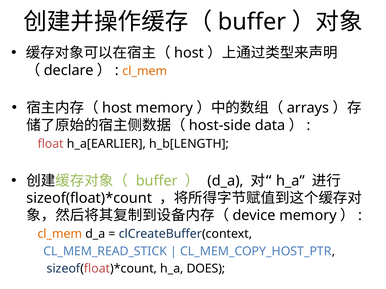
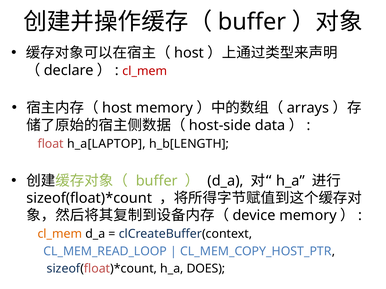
cl_mem colour: orange -> red (145, 71)
h_a[EARLIER: h_a[EARLIER -> h_a[LAPTOP (106, 144)
CL_MEM_READ_STICK: CL_MEM_READ_STICK -> CL_MEM_READ_LOOP (105, 252)
